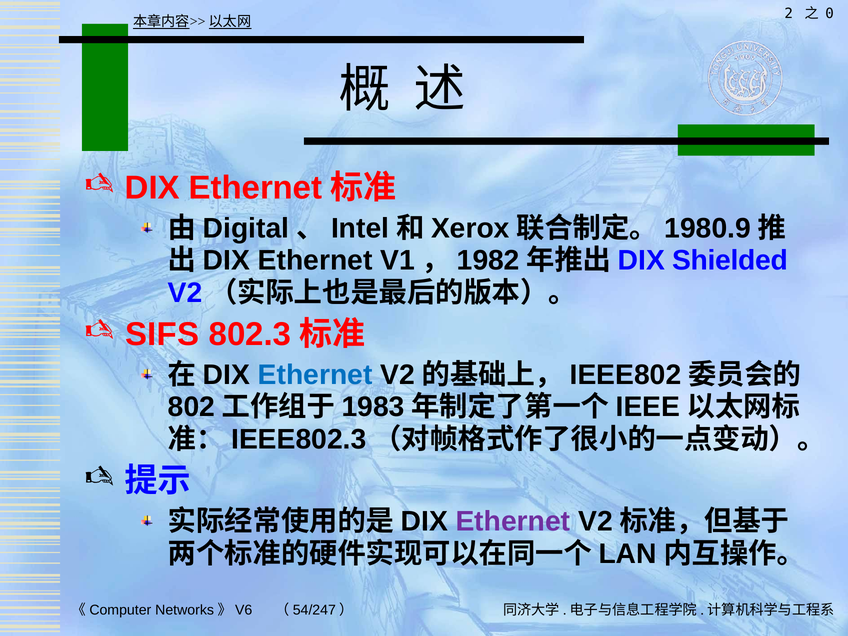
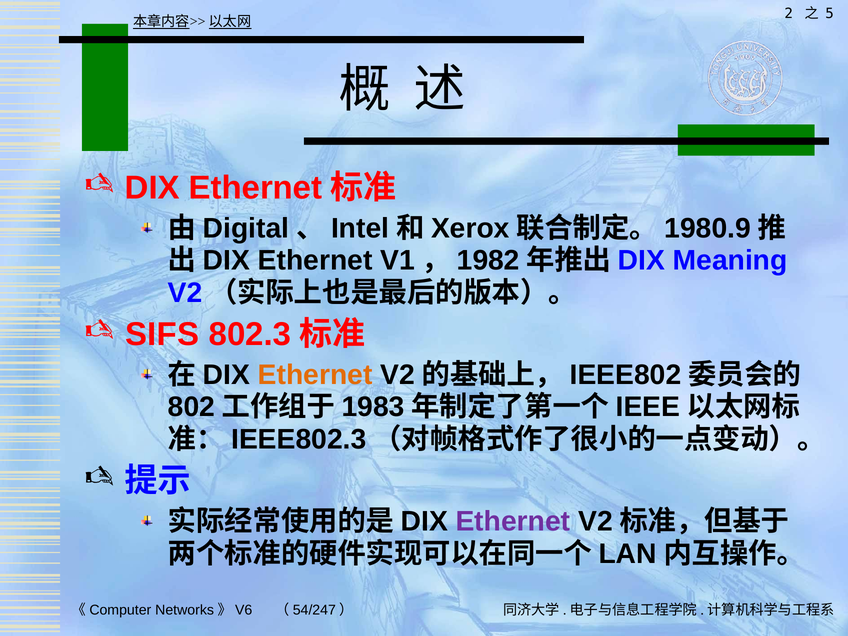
0: 0 -> 5 (830, 14)
Shielded: Shielded -> Meaning (730, 261)
Ethernet colour: blue -> orange (315, 375)
